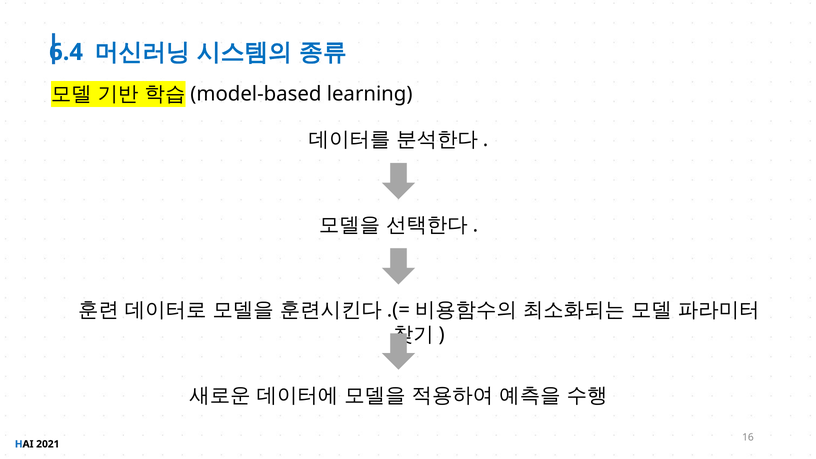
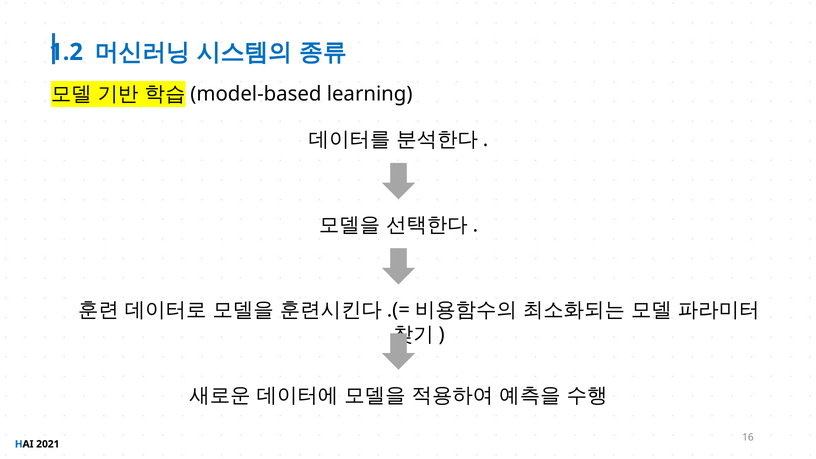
6.4: 6.4 -> 1.2 (66, 52)
